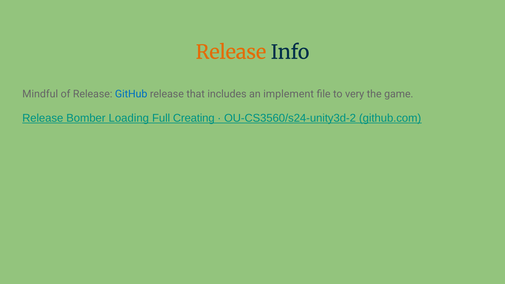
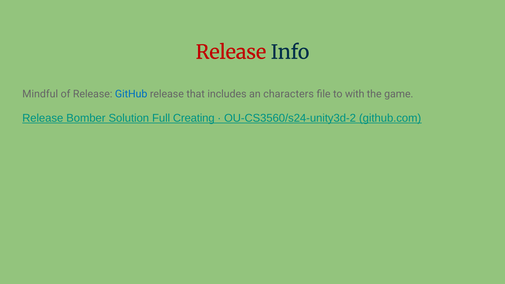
Release colour: orange -> red (231, 52)
implement: implement -> characters (289, 94)
very: very -> with (355, 94)
Loading: Loading -> Solution (129, 118)
